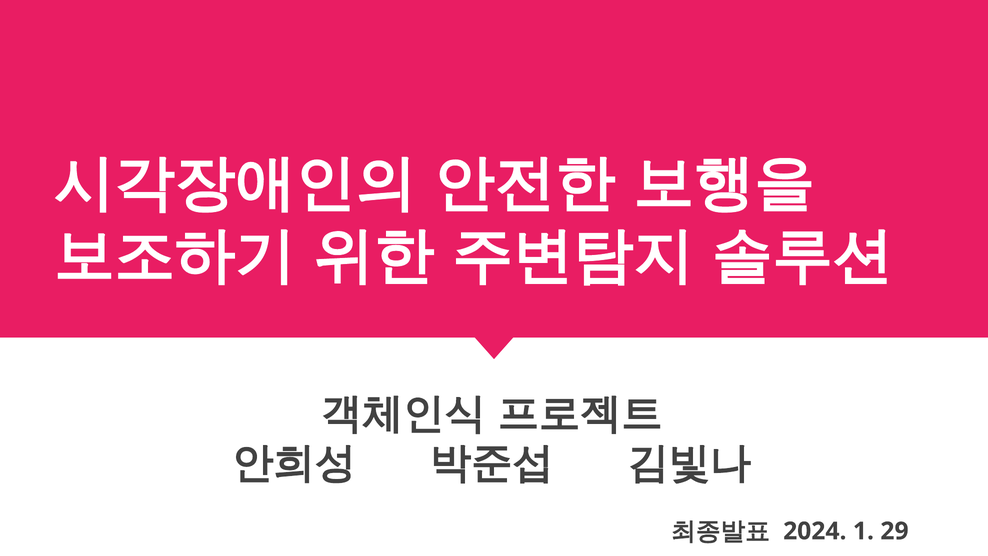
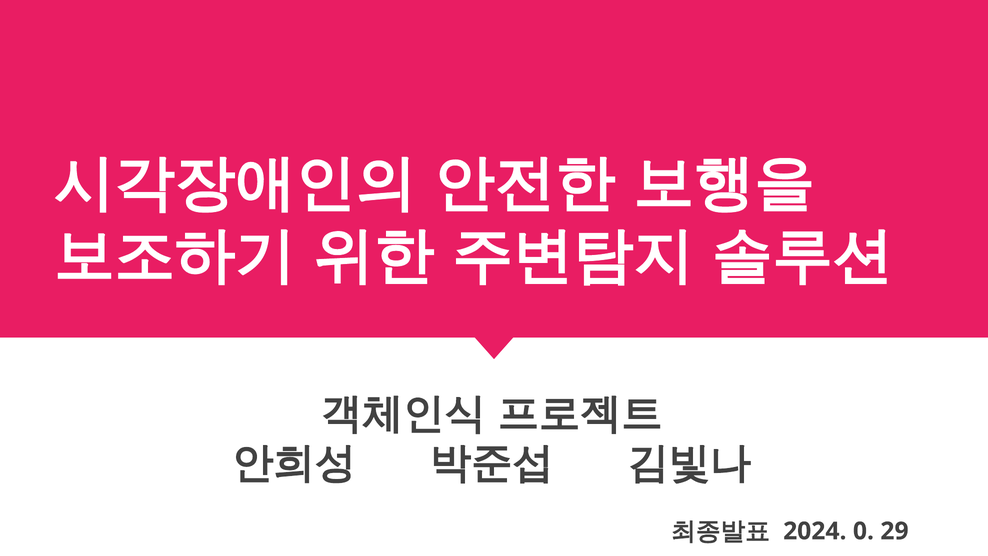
1: 1 -> 0 (863, 531)
